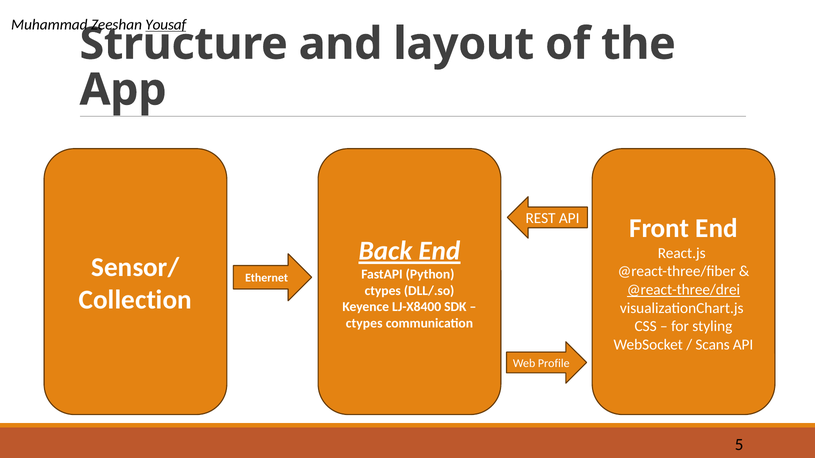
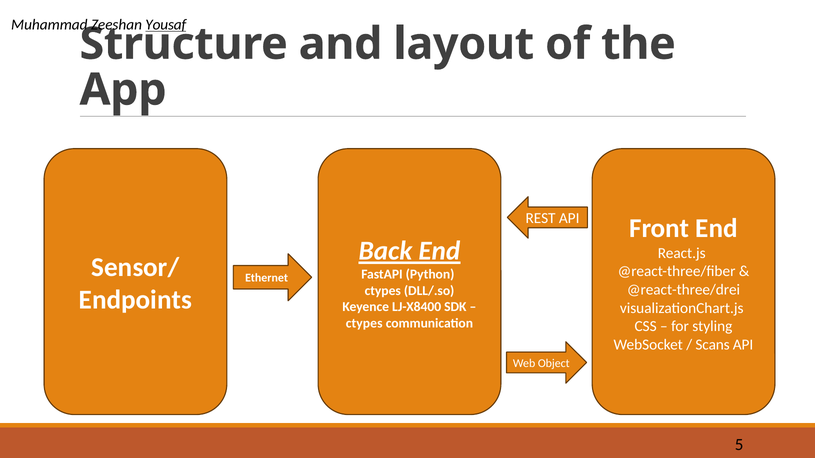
@react-three/drei underline: present -> none (684, 290)
Collection: Collection -> Endpoints (135, 300)
Profile: Profile -> Object (554, 364)
